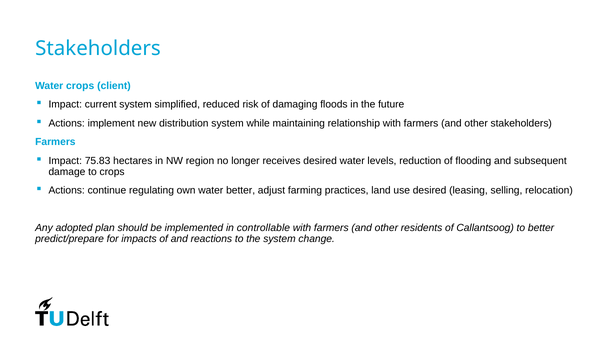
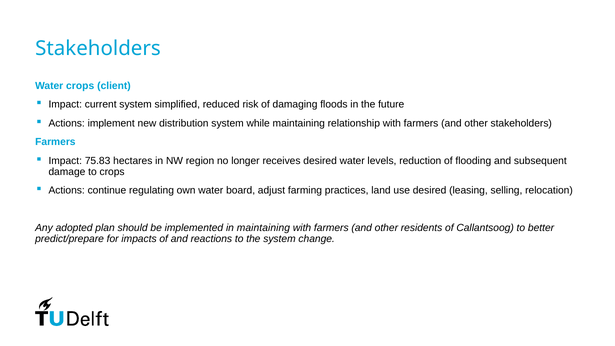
water better: better -> board (241, 190)
in controllable: controllable -> maintaining (263, 228)
